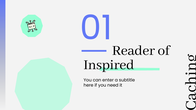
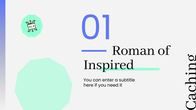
Reader: Reader -> Roman (134, 50)
